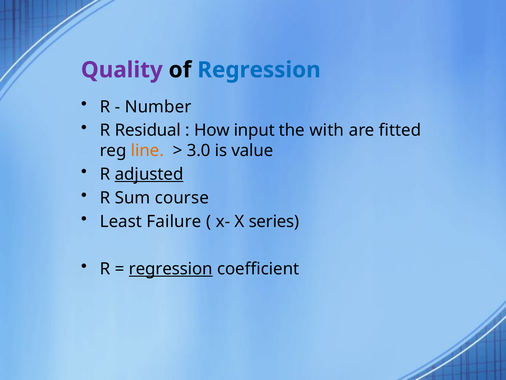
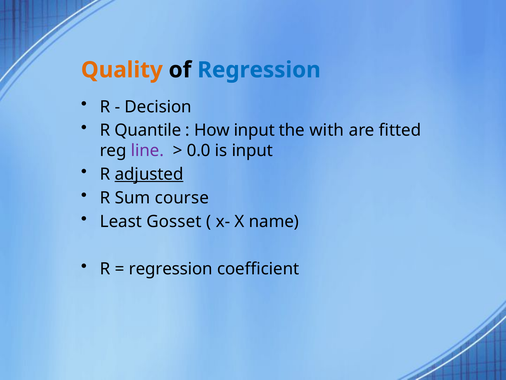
Quality colour: purple -> orange (122, 70)
Number: Number -> Decision (158, 107)
Residual: Residual -> Quantile (148, 130)
line colour: orange -> purple (147, 150)
3.0: 3.0 -> 0.0 (199, 150)
is value: value -> input (252, 150)
Failure: Failure -> Gosset (174, 221)
series: series -> name (274, 221)
regression underline: present -> none (171, 269)
